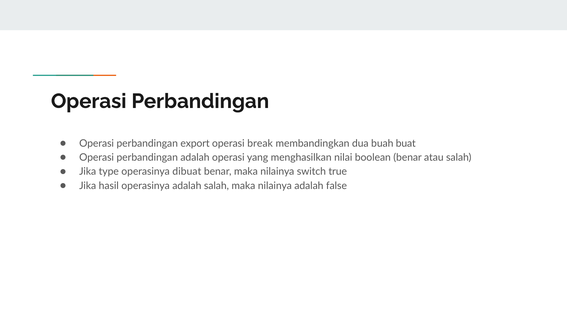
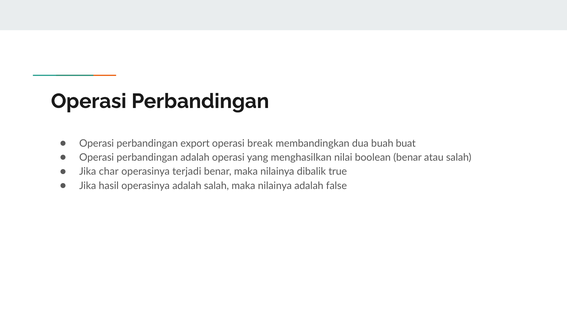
type: type -> char (109, 172)
dibuat: dibuat -> terjadi (187, 172)
switch: switch -> dibalik (311, 172)
